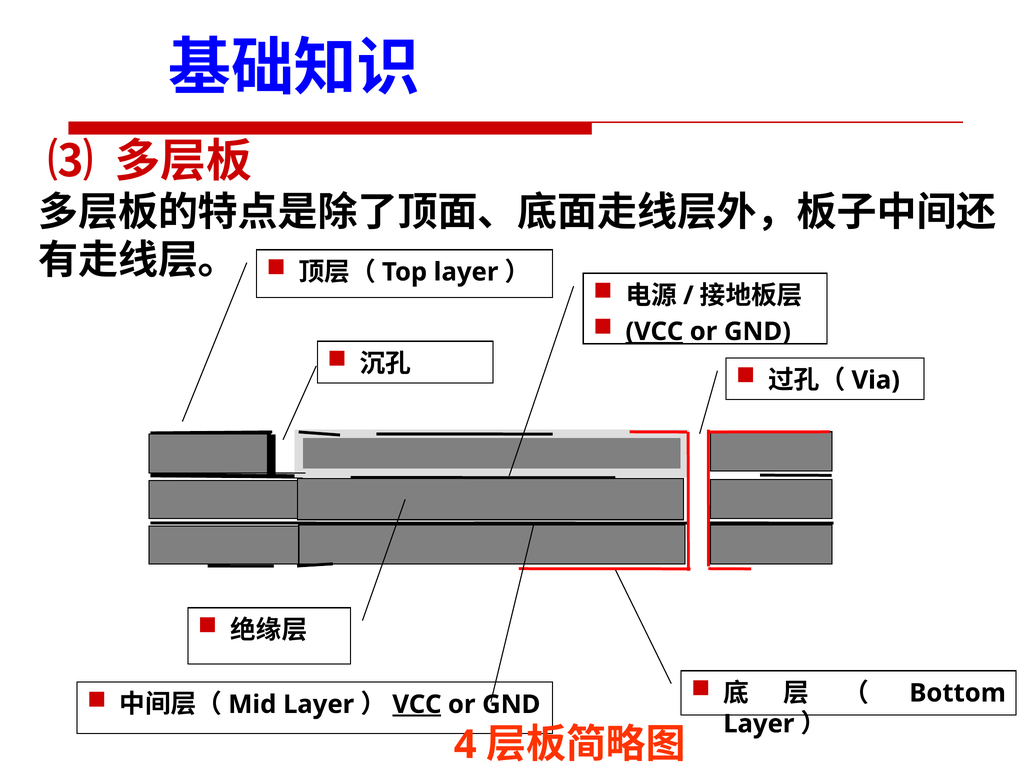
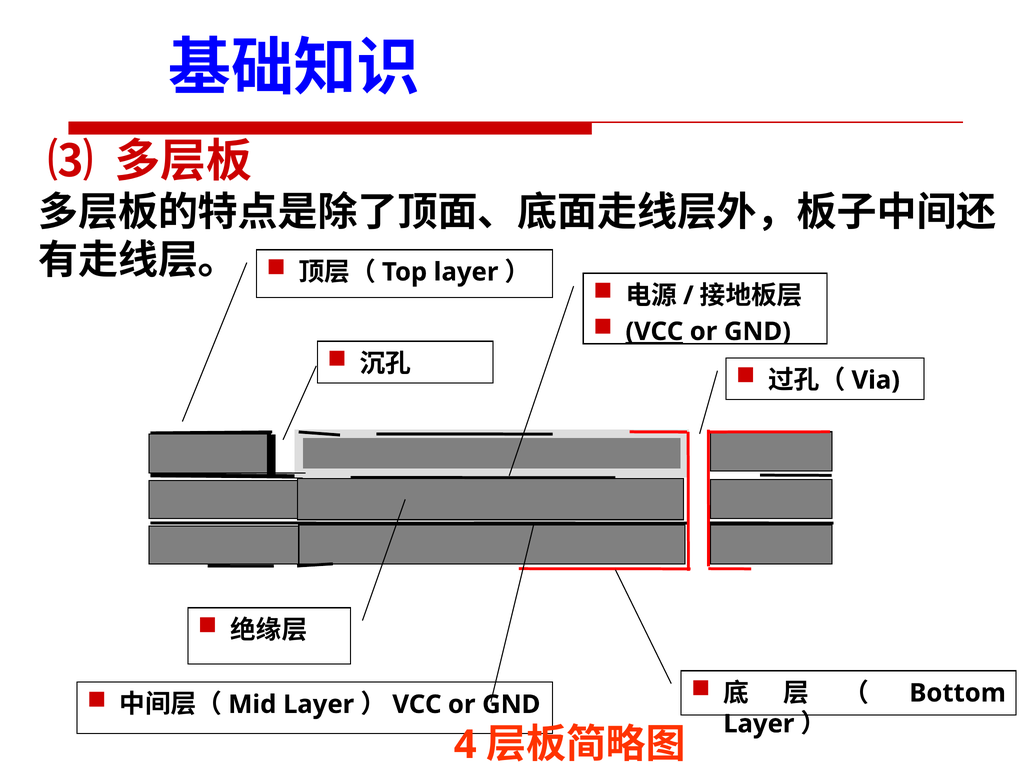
VCC underline: present -> none (417, 704)
